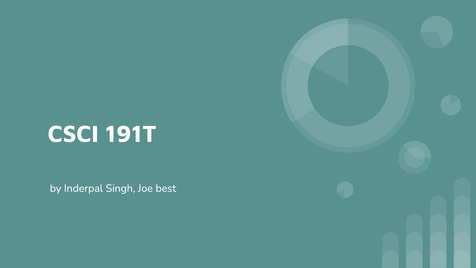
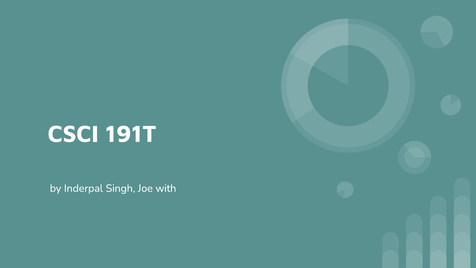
best: best -> with (166, 188)
